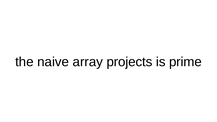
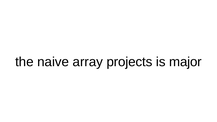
prime: prime -> major (185, 62)
